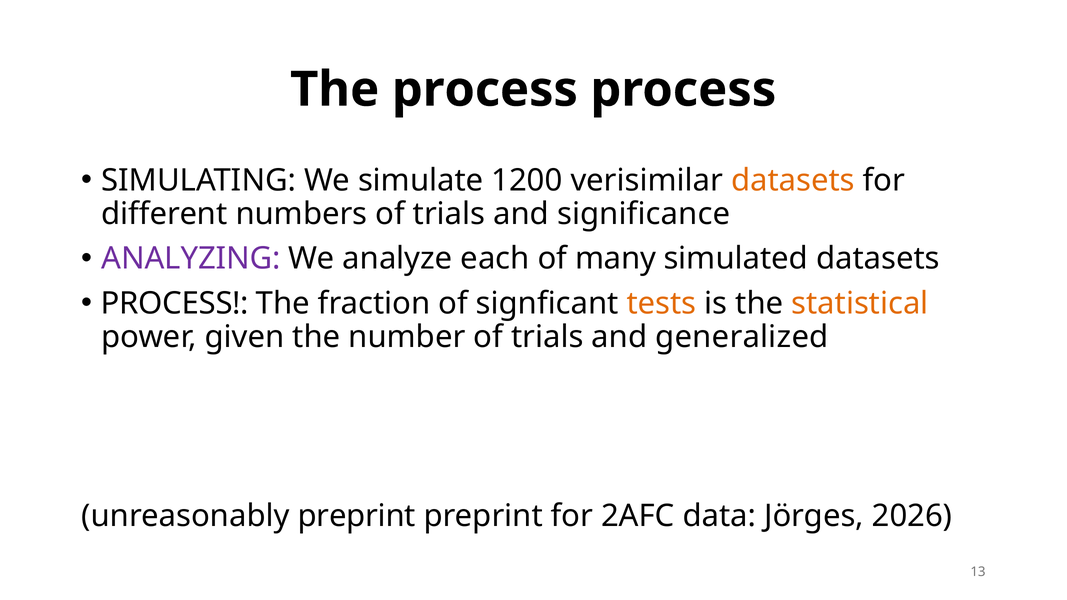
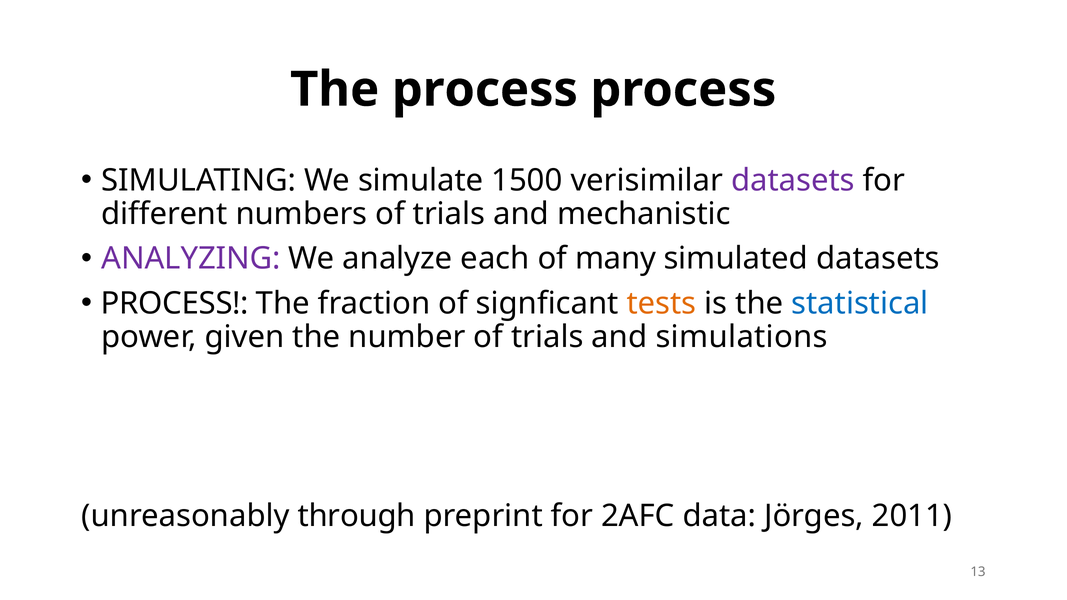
1200: 1200 -> 1500 (527, 180)
datasets colour: orange -> purple (793, 180)
significance: significance -> mechanistic (644, 214)
statistical colour: orange -> blue (860, 303)
generalized: generalized -> simulations (742, 337)
unreasonably preprint: preprint -> through (357, 516)
2026: 2026 -> 2011 (912, 516)
